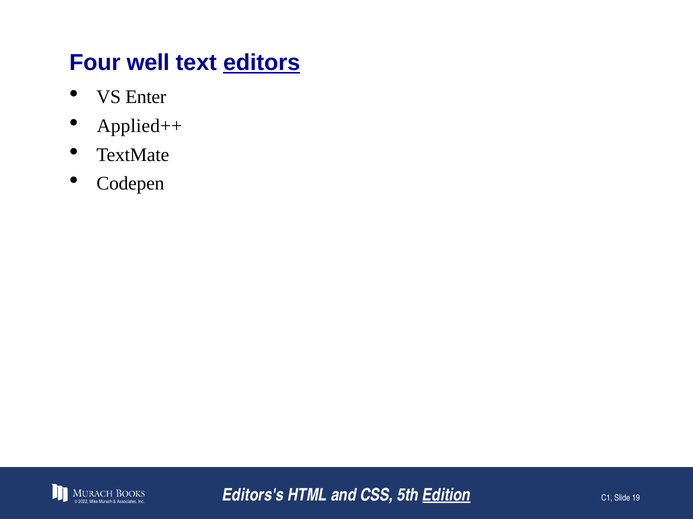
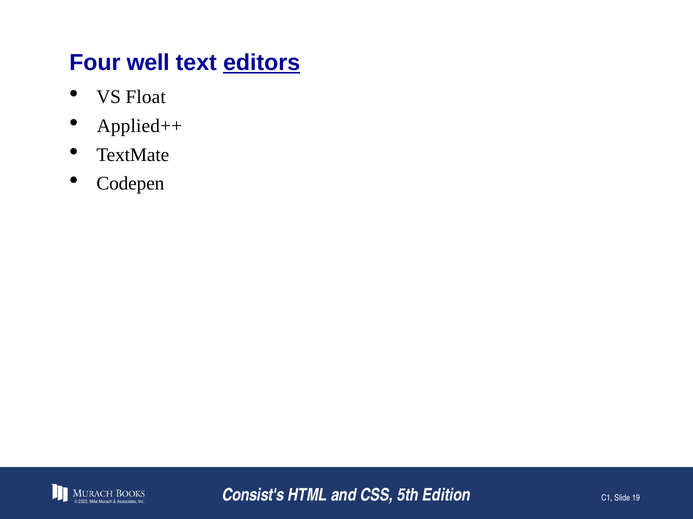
Enter: Enter -> Float (146, 97)
Editors's: Editors's -> Consist's (253, 496)
Edition underline: present -> none (447, 496)
